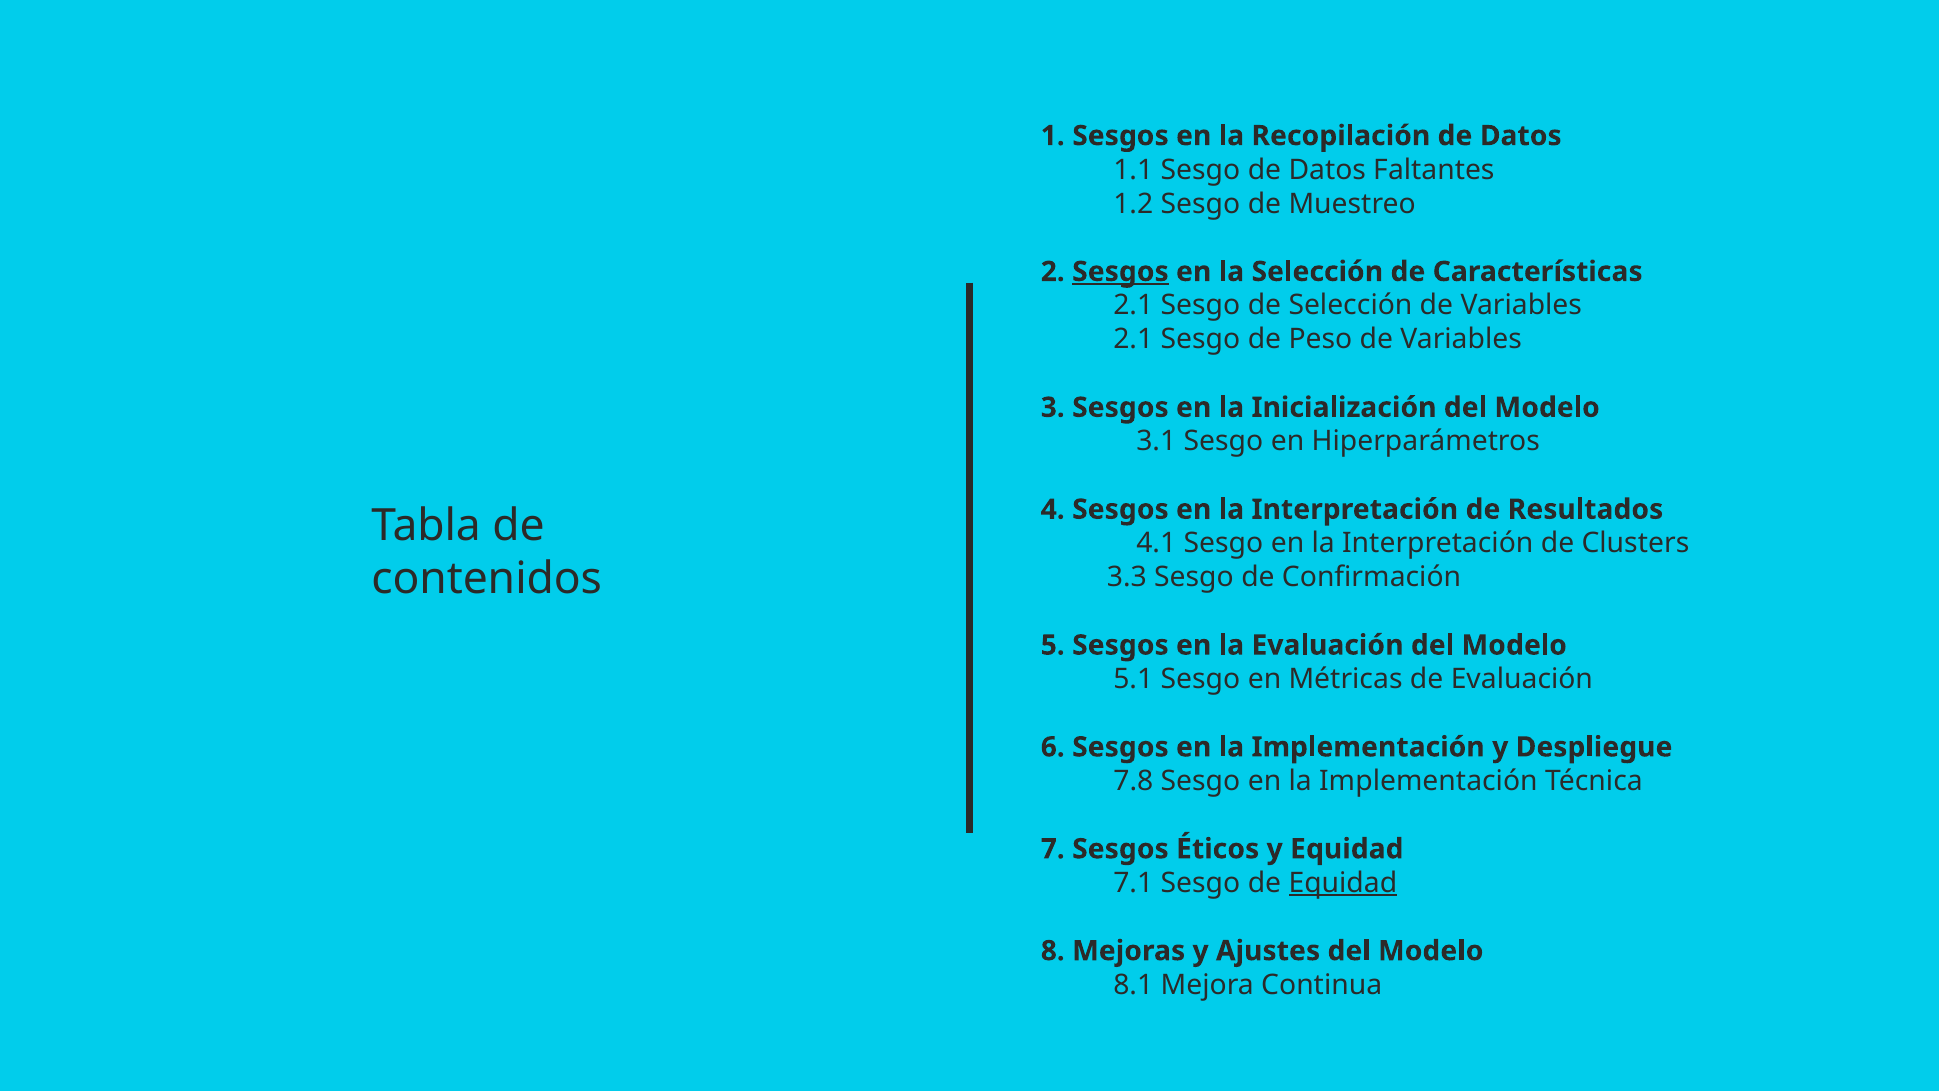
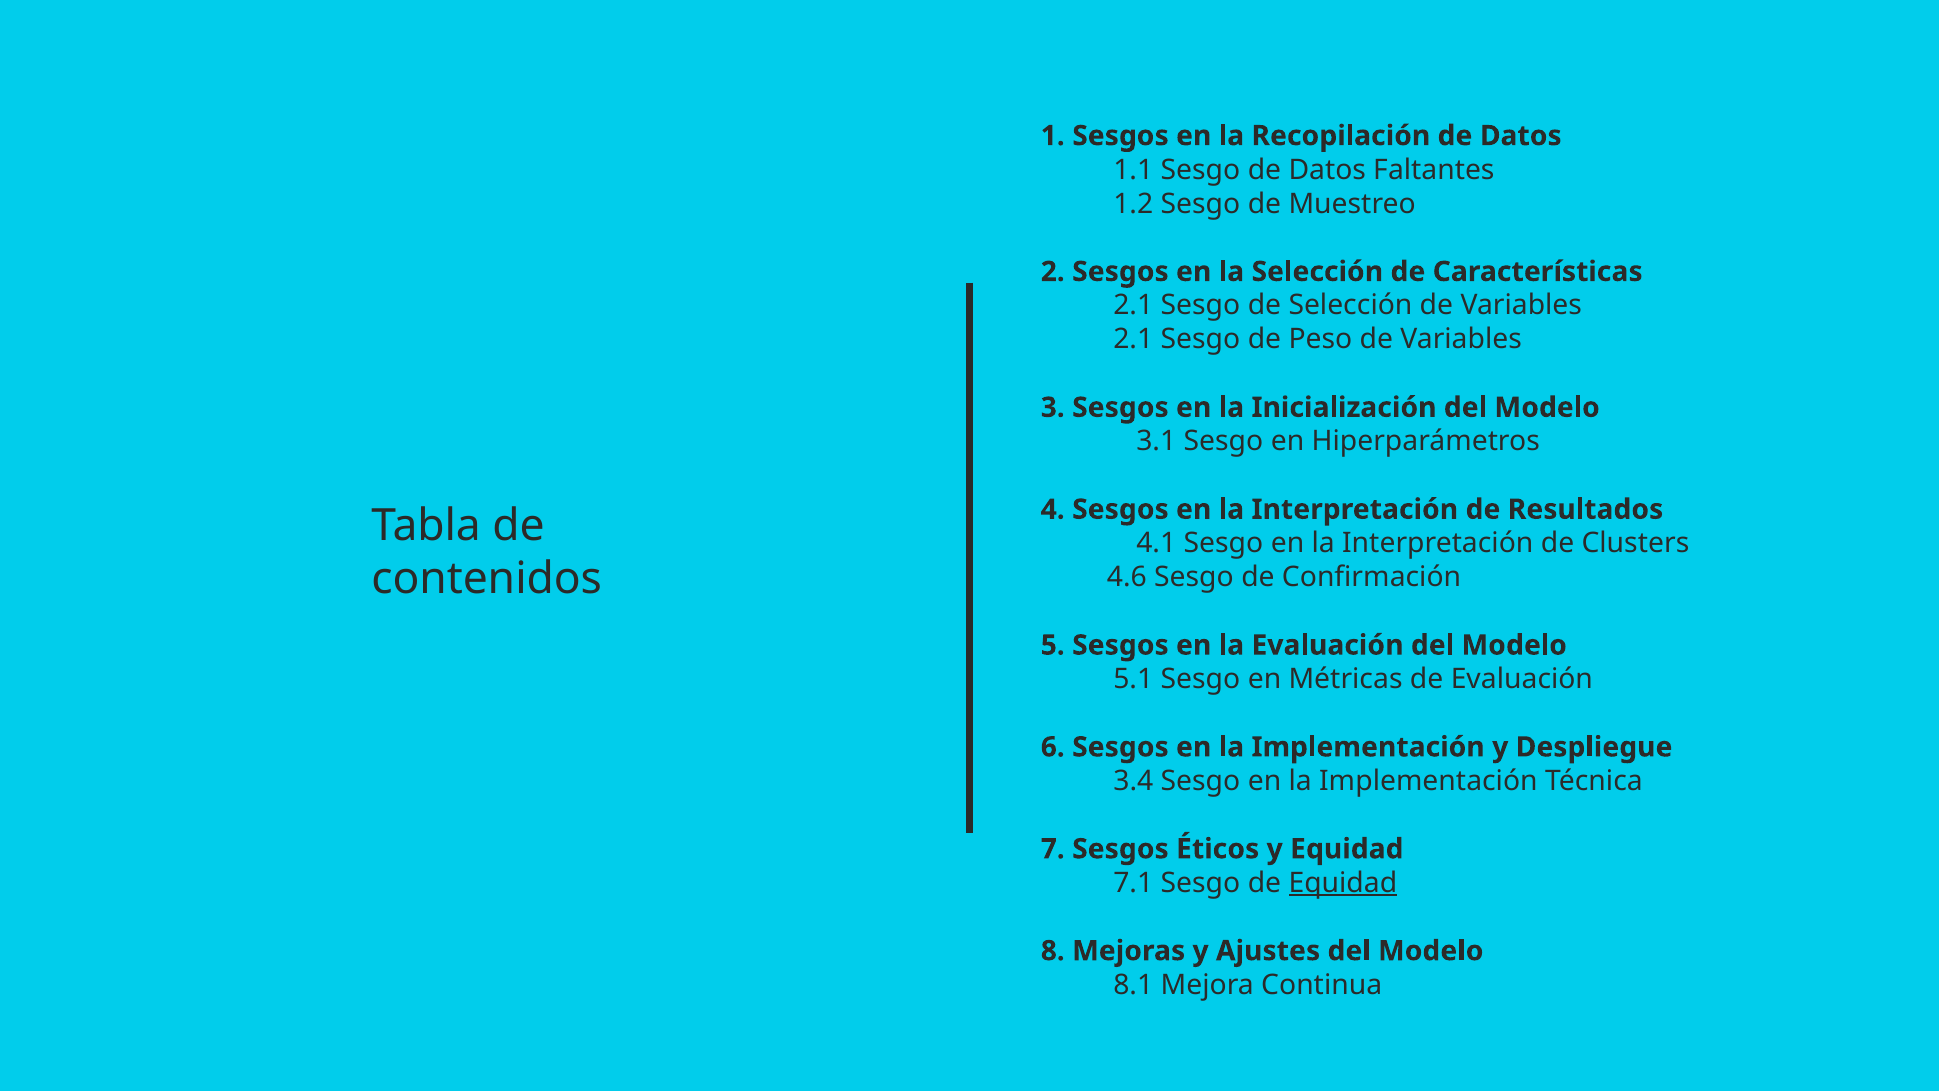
Sesgos underline: present -> none (1120, 272)
3.3: 3.3 -> 4.6 (1127, 577)
7.8: 7.8 -> 3.4 (1133, 781)
